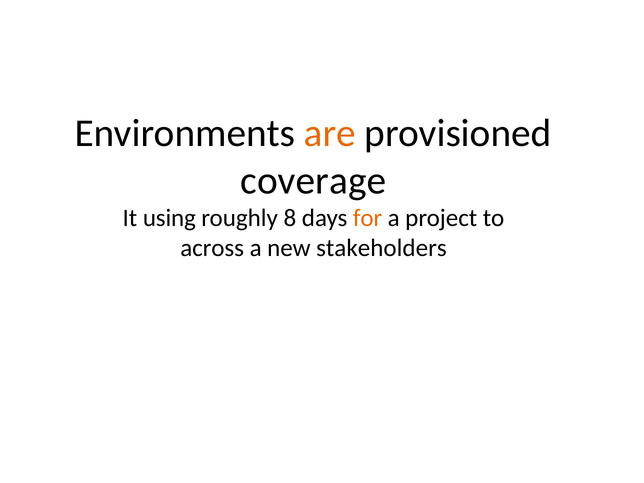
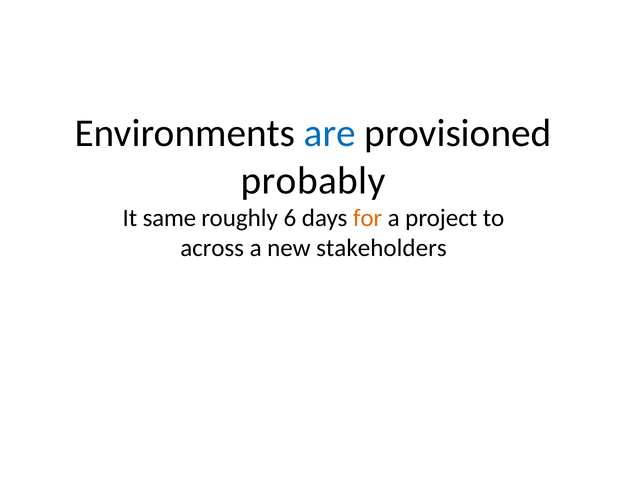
are colour: orange -> blue (330, 133)
coverage: coverage -> probably (313, 181)
using: using -> same (169, 218)
8: 8 -> 6 (290, 218)
